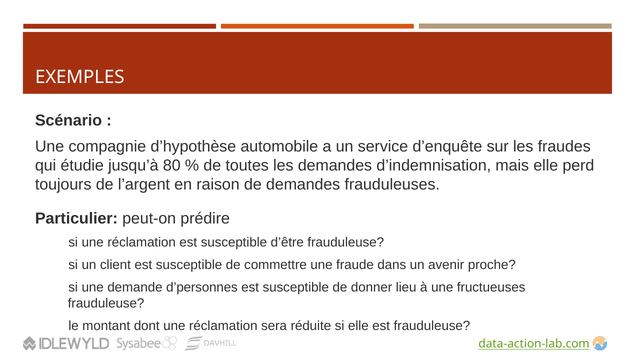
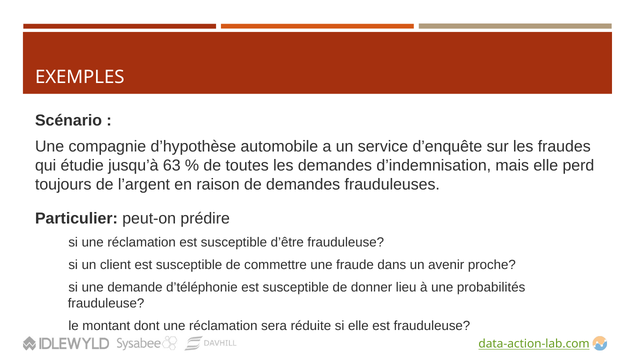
80: 80 -> 63 (172, 166)
d’personnes: d’personnes -> d’téléphonie (202, 288)
fructueuses: fructueuses -> probabilités (491, 288)
